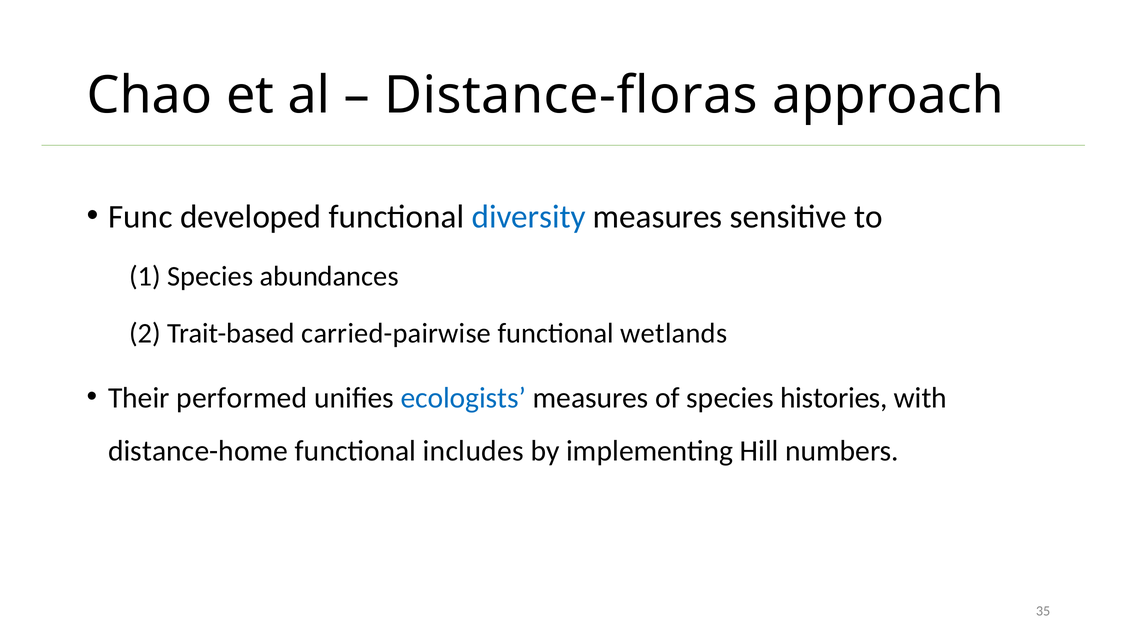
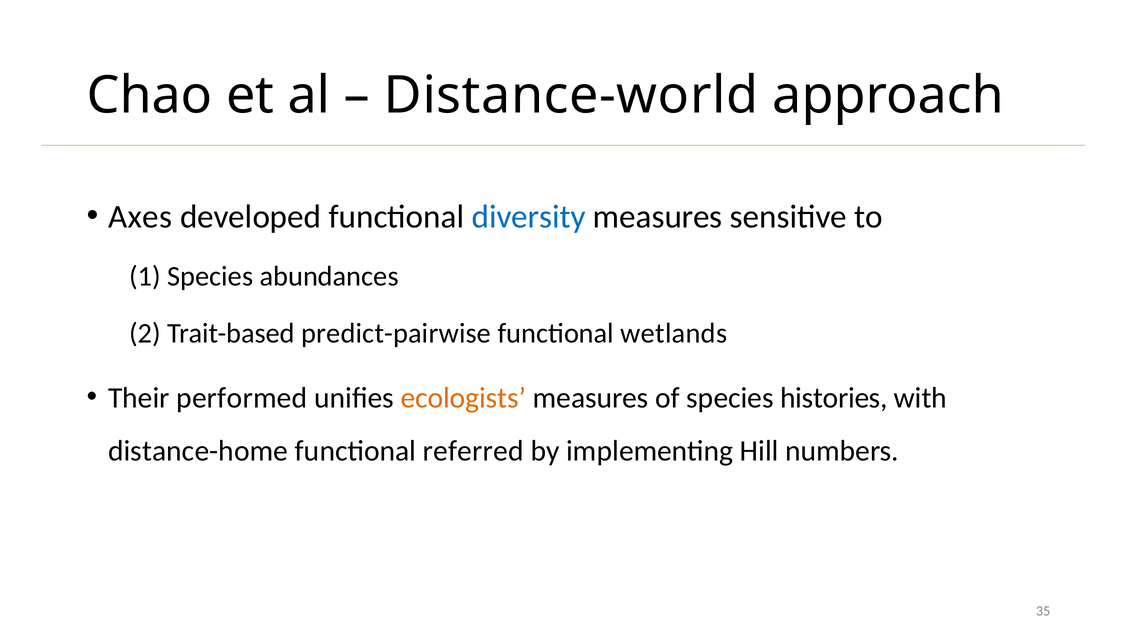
Distance-floras: Distance-floras -> Distance-world (571, 96)
Func: Func -> Axes (140, 217)
carried-pairwise: carried-pairwise -> predict-pairwise (396, 333)
ecologists colour: blue -> orange (463, 398)
includes: includes -> referred (473, 451)
